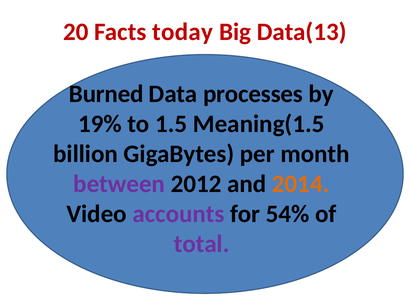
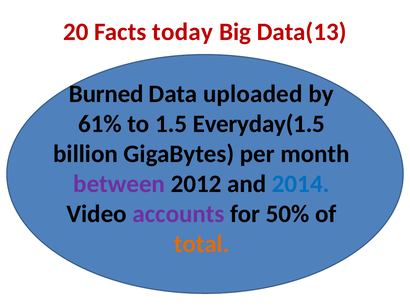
processes: processes -> uploaded (253, 94)
19%: 19% -> 61% (100, 124)
Meaning(1.5: Meaning(1.5 -> Everyday(1.5 (259, 124)
2014 colour: orange -> blue (301, 184)
54%: 54% -> 50% (288, 214)
total colour: purple -> orange (202, 244)
